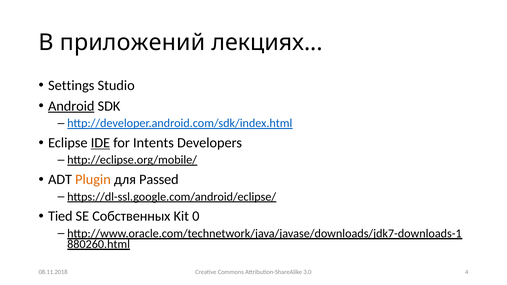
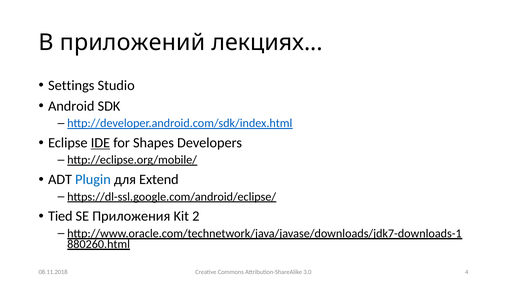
Android underline: present -> none (71, 106)
Intents: Intents -> Shapes (153, 143)
Plugin colour: orange -> blue (93, 180)
Passed: Passed -> Extend (159, 180)
Собственных: Собственных -> Приложения (131, 216)
0: 0 -> 2 (196, 216)
